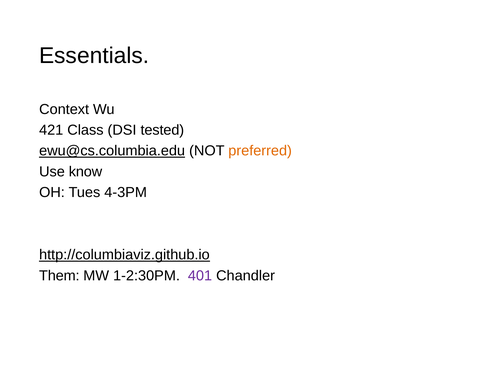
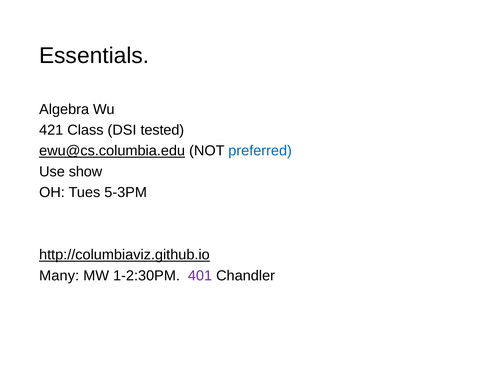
Context: Context -> Algebra (64, 109)
preferred colour: orange -> blue (260, 151)
know: know -> show (85, 172)
4-3PM: 4-3PM -> 5-3PM (126, 193)
Them: Them -> Many (59, 276)
